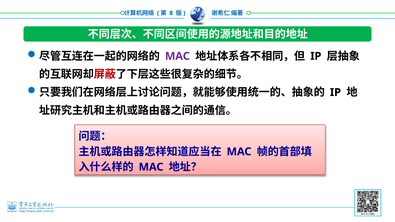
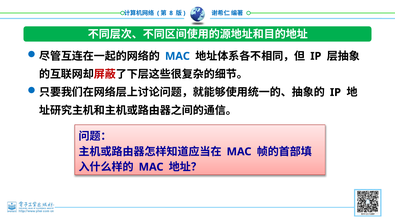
MAC colour: purple -> blue (177, 56)
